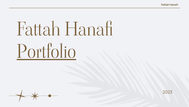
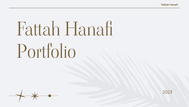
Portfolio underline: present -> none (46, 51)
